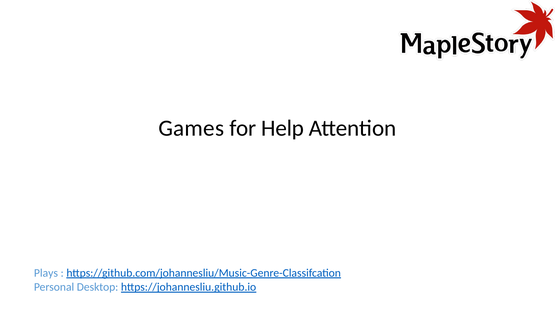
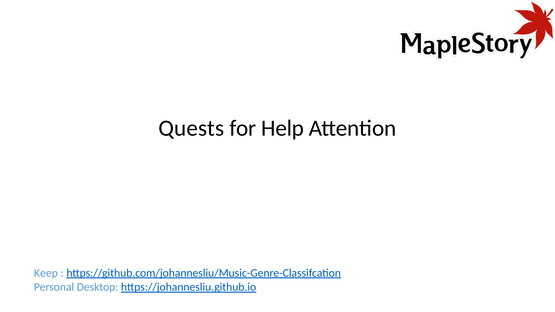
Games: Games -> Quests (191, 128)
Plays: Plays -> Keep (46, 273)
